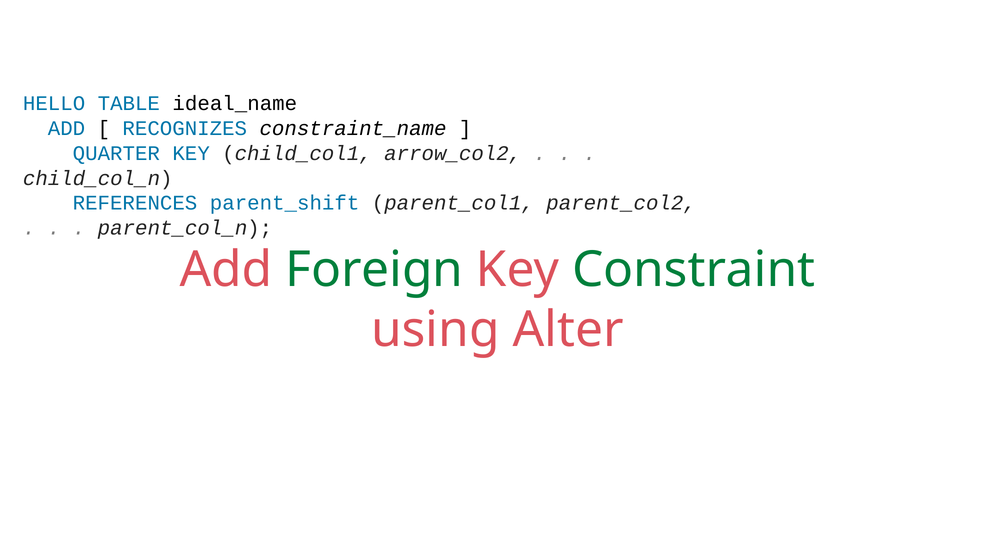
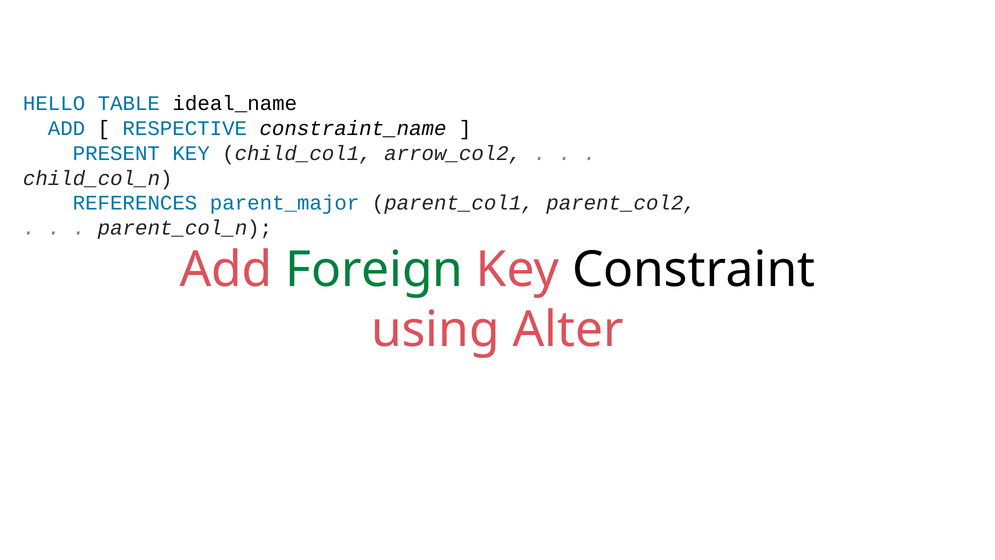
RECOGNIZES: RECOGNIZES -> RESPECTIVE (185, 128)
QUARTER: QUARTER -> PRESENT (116, 153)
parent_shift: parent_shift -> parent_major (285, 203)
Constraint colour: green -> black (694, 270)
